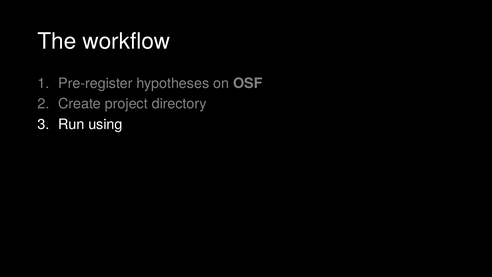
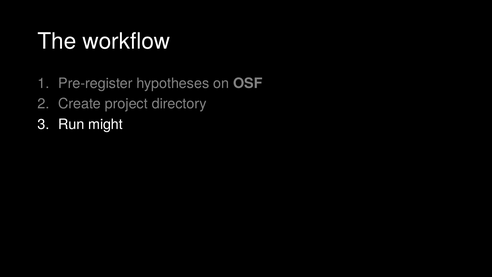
using: using -> might (105, 124)
